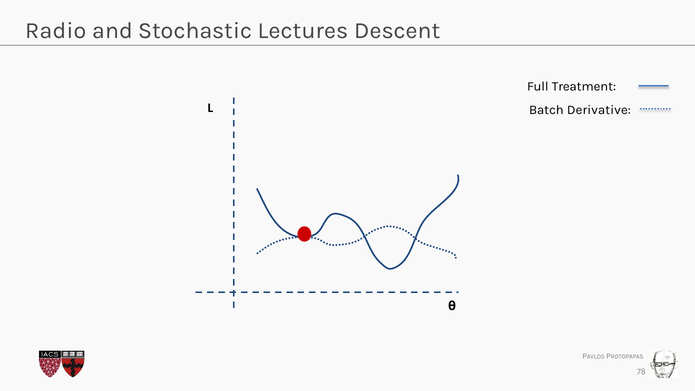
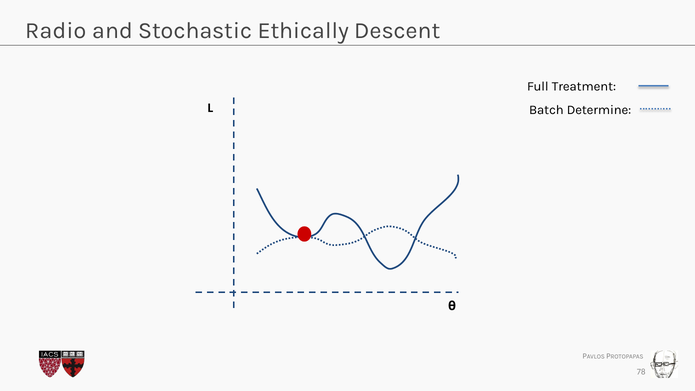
Lectures: Lectures -> Ethically (303, 30)
Derivative: Derivative -> Determine (599, 110)
